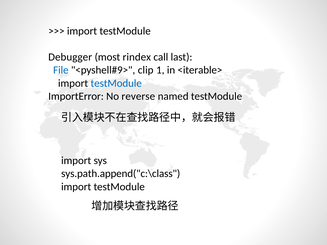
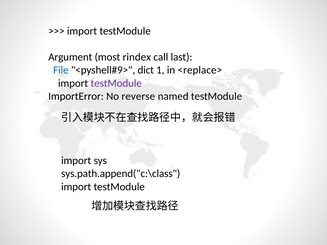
Debugger: Debugger -> Argument (70, 57)
clip: clip -> dict (146, 70)
<iterable>: <iterable> -> <replace> (200, 70)
testModule colour: blue -> purple (116, 83)
